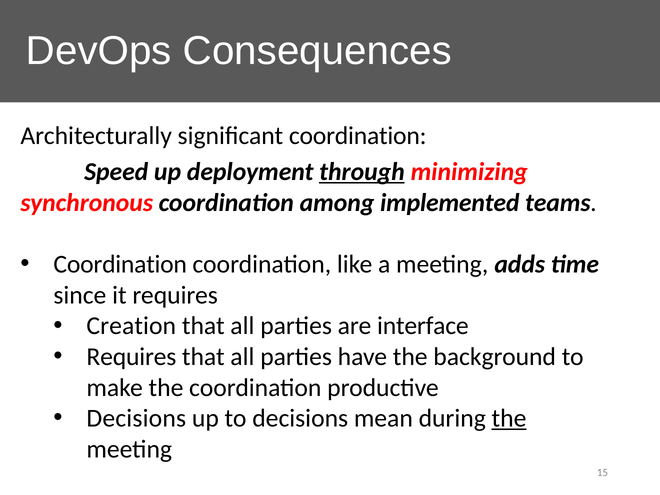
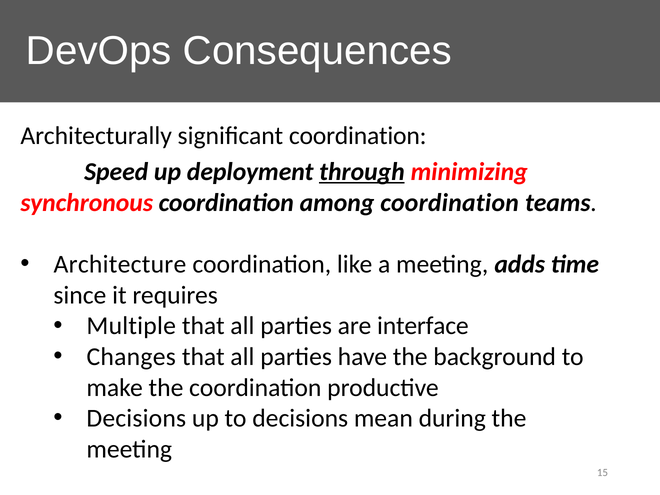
among implemented: implemented -> coordination (450, 203)
Coordination: Coordination -> Architecture (120, 264)
Creation: Creation -> Multiple (131, 326)
Requires: Requires -> Changes (131, 357)
the underline: present -> none (509, 418)
